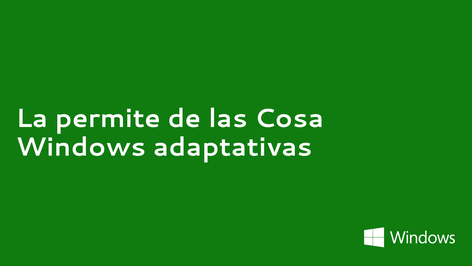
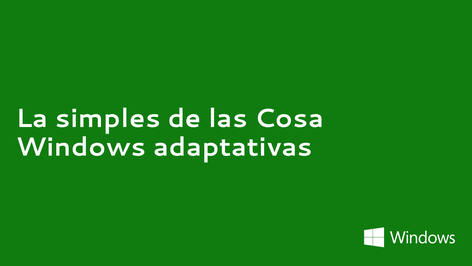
permite: permite -> simples (108, 118)
